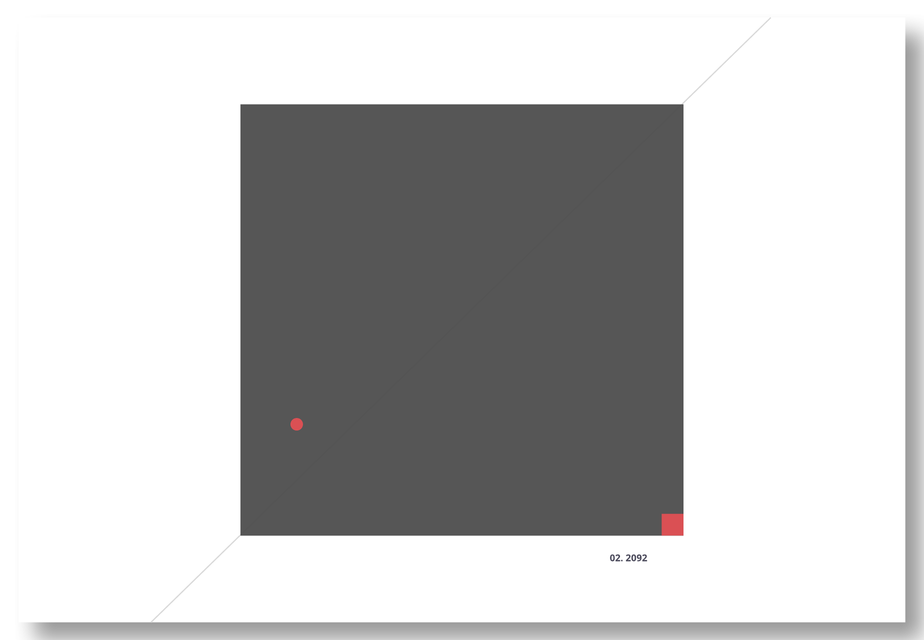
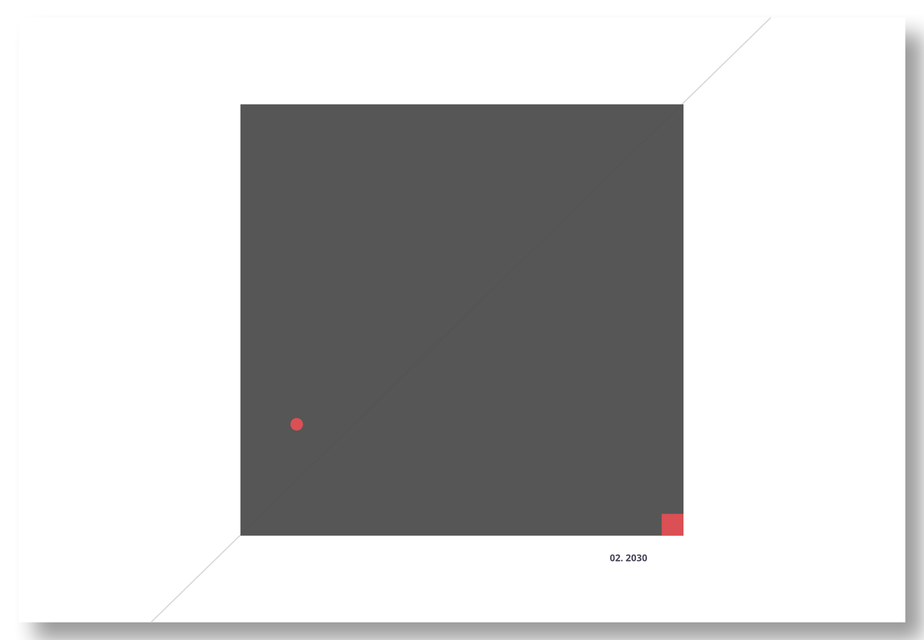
2092: 2092 -> 2030 (636, 558)
